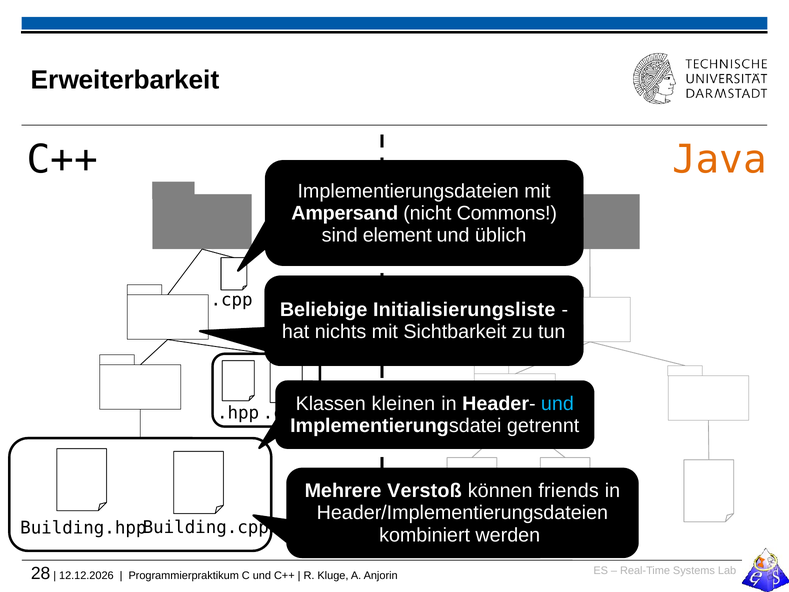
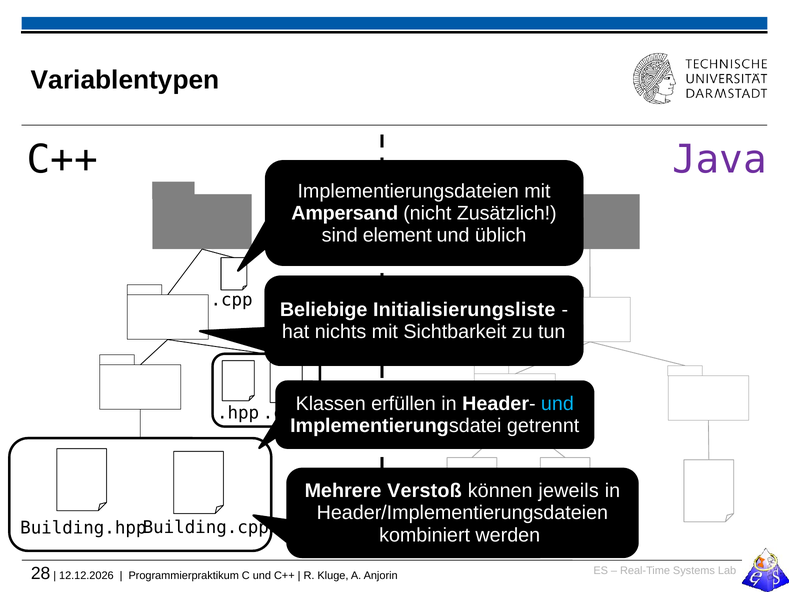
Erweiterbarkeit: Erweiterbarkeit -> Variablentypen (125, 80)
Java colour: orange -> purple (720, 160)
Commons: Commons -> Zusätzlich (507, 213)
kleinen: kleinen -> erfüllen (403, 404)
friends: friends -> jeweils (569, 491)
